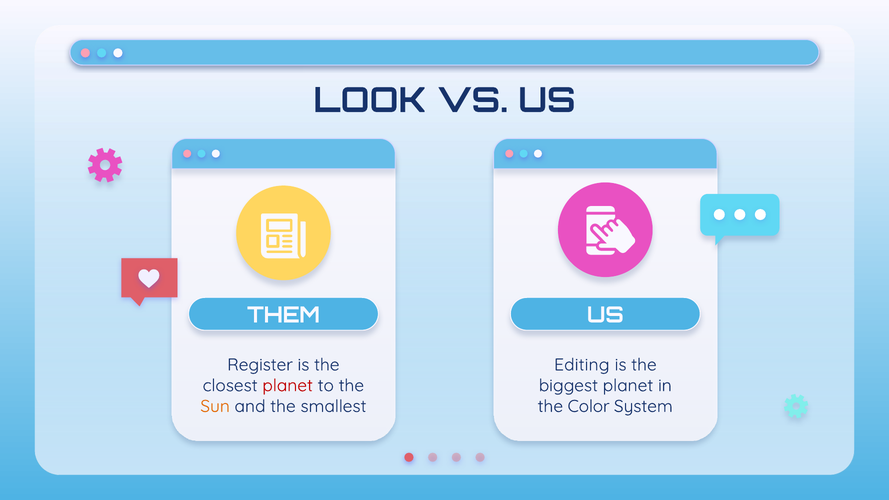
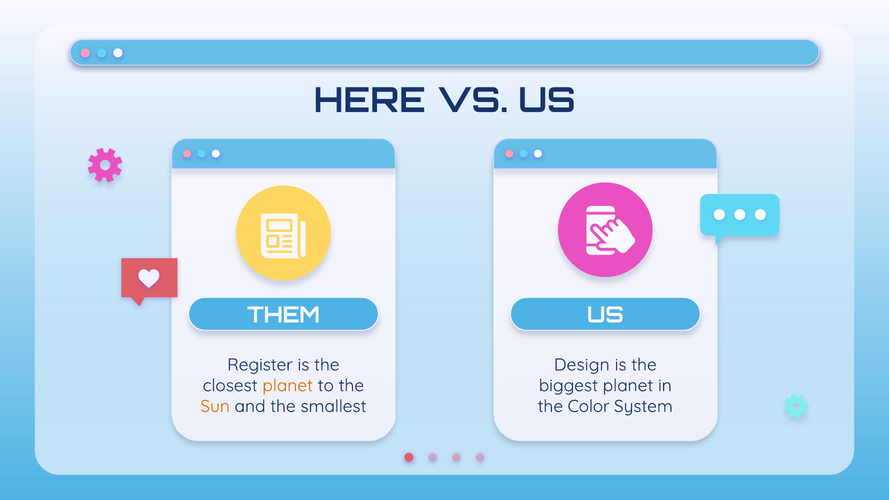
LOOK: LOOK -> HERE (370, 101)
Editing: Editing -> Design (582, 365)
planet colour: red -> orange (288, 386)
